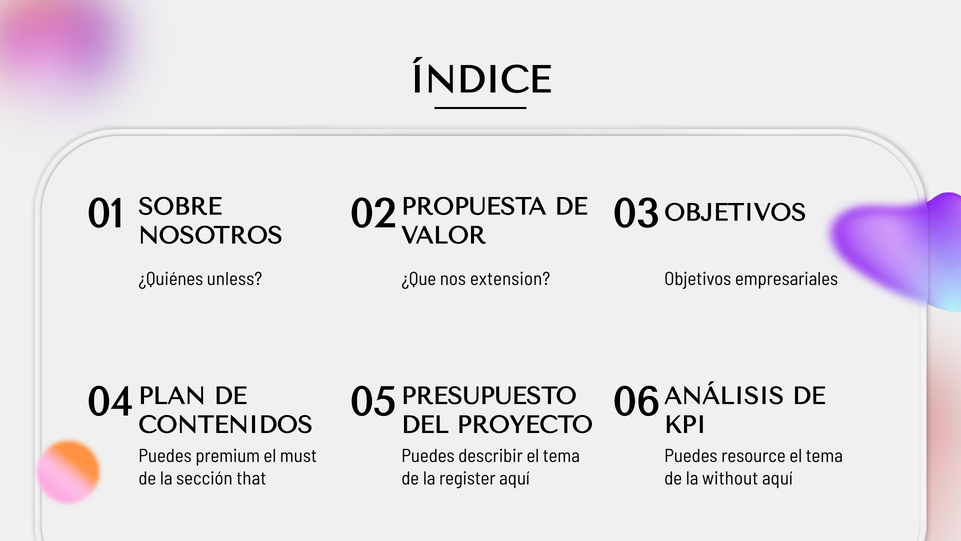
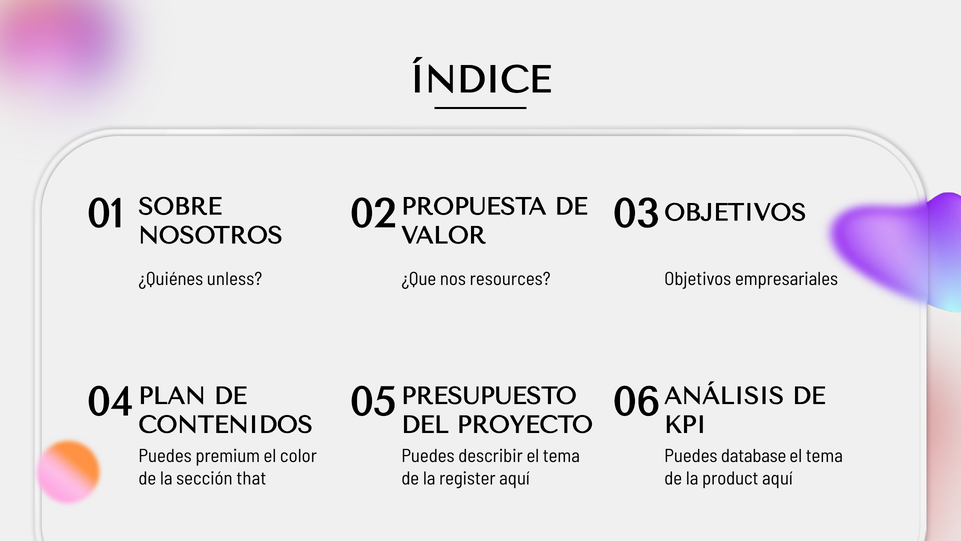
extension: extension -> resources (510, 279)
must: must -> color (298, 456)
resource: resource -> database (754, 456)
without: without -> product (730, 478)
